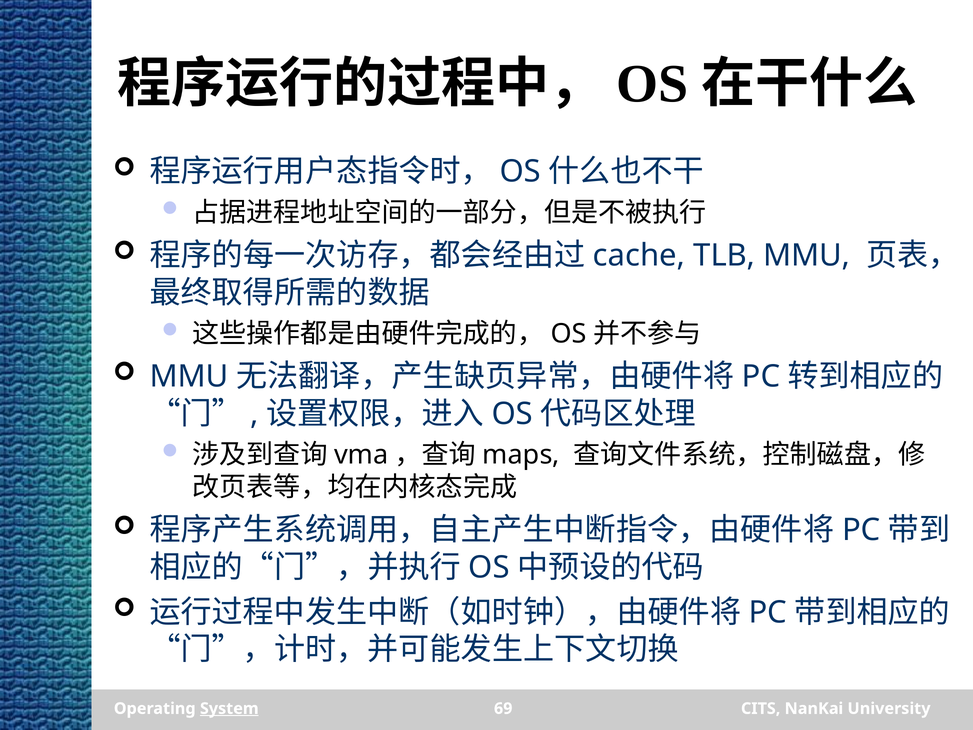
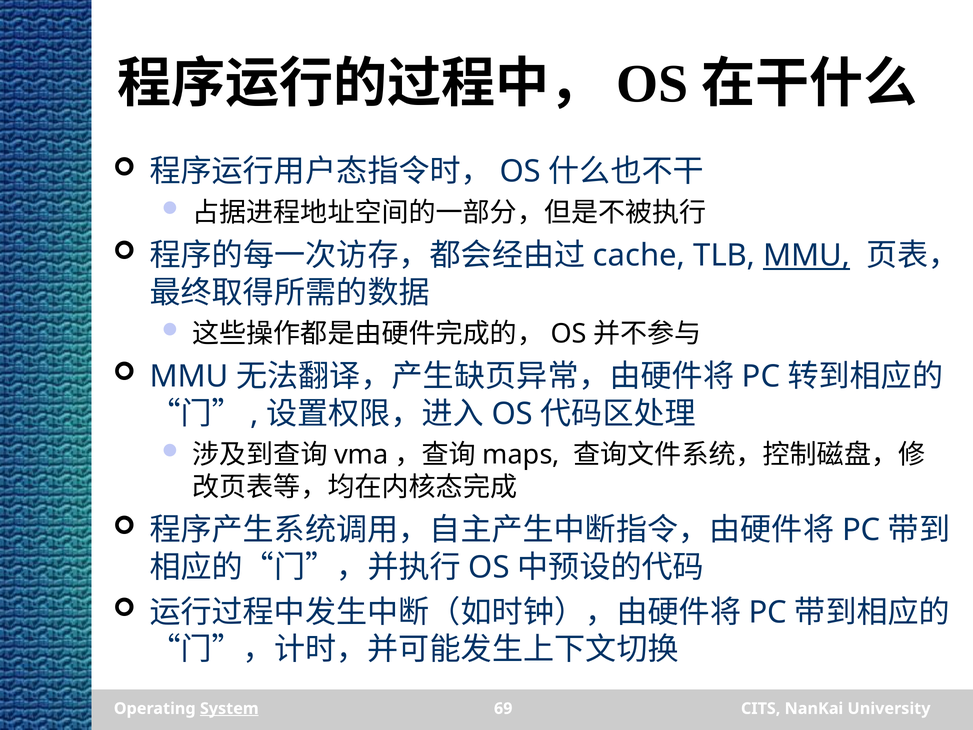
MMU underline: none -> present (807, 255)
